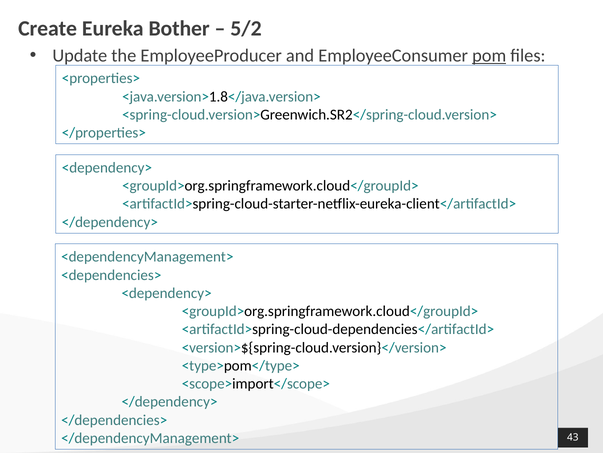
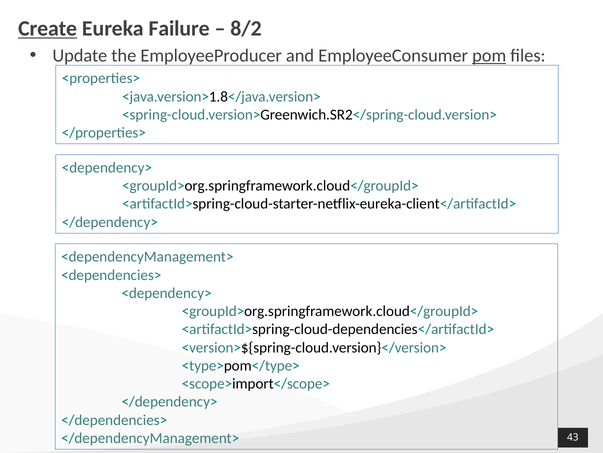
Create underline: none -> present (48, 29)
Bother: Bother -> Failure (179, 29)
5/2: 5/2 -> 8/2 (246, 29)
